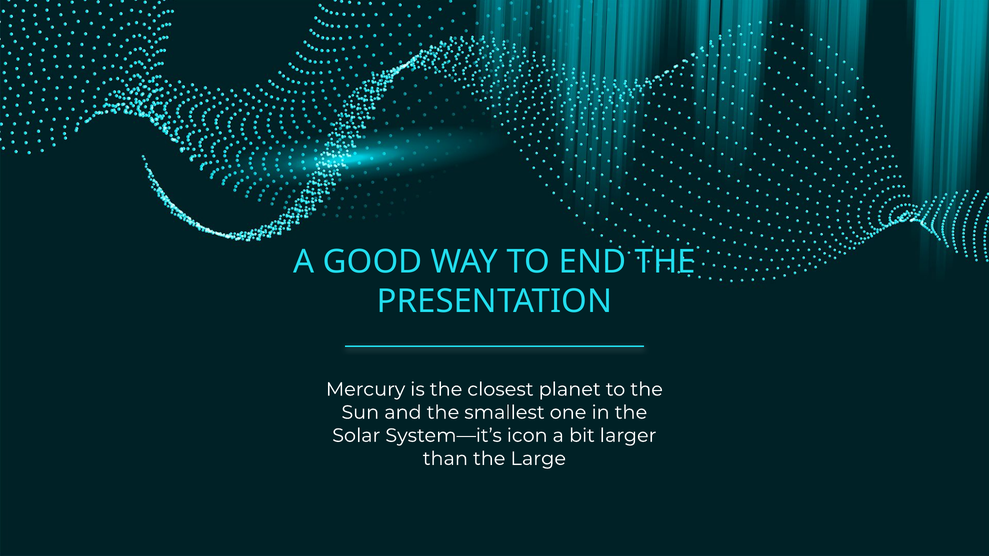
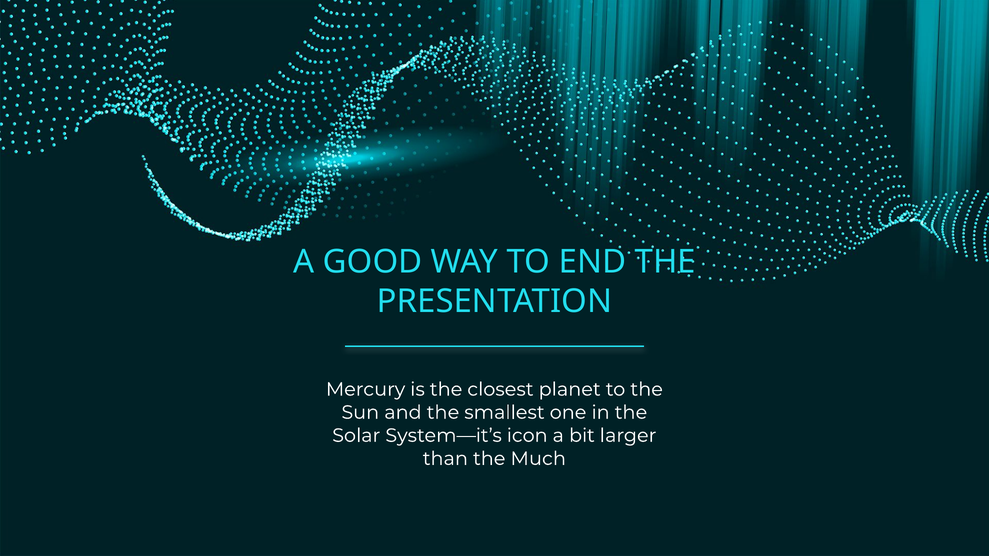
Large: Large -> Much (538, 459)
